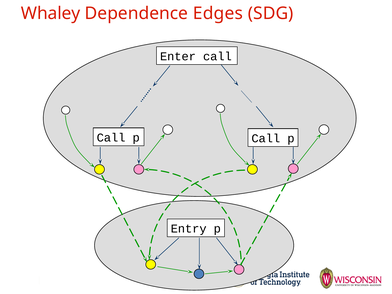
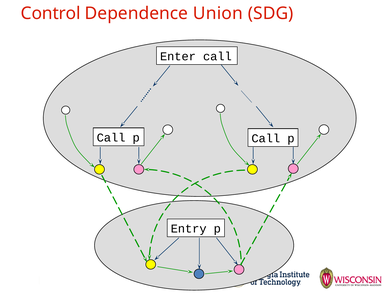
Whaley: Whaley -> Control (51, 13)
Edges: Edges -> Union (218, 13)
